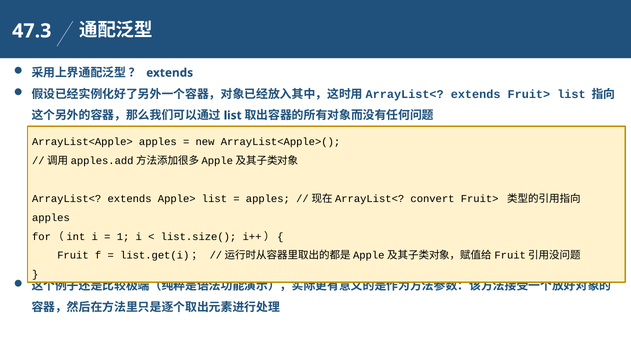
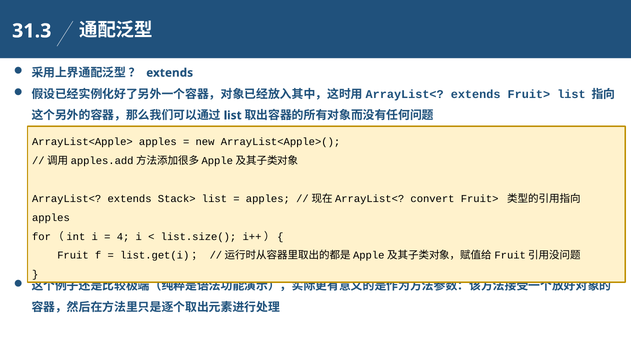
47.3: 47.3 -> 31.3 (32, 31)
Apple>: Apple> -> Stack> (177, 199)
1: 1 -> 4 (123, 237)
